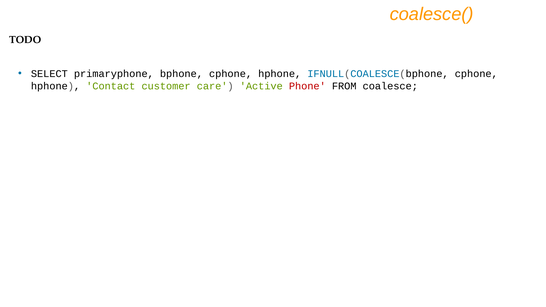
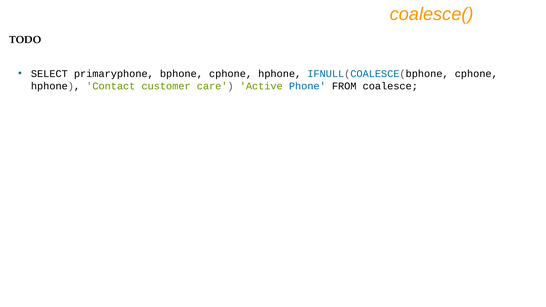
Phone colour: red -> blue (307, 86)
